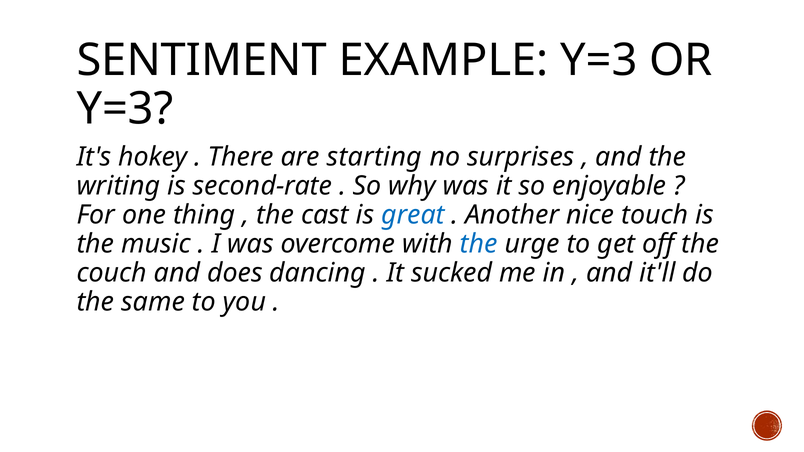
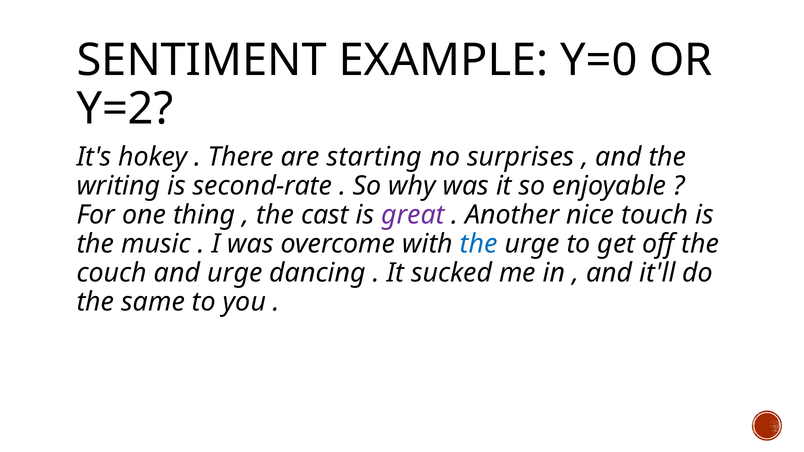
EXAMPLE Y=3: Y=3 -> Y=0 (599, 60)
Y=3: Y=3 -> Y=2 (125, 109)
great colour: blue -> purple (413, 215)
and does: does -> urge (235, 273)
